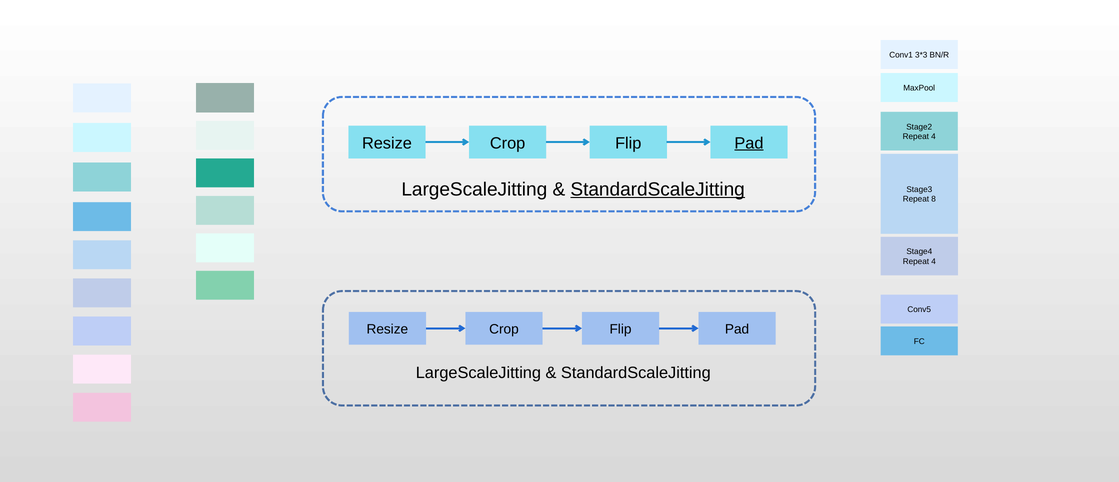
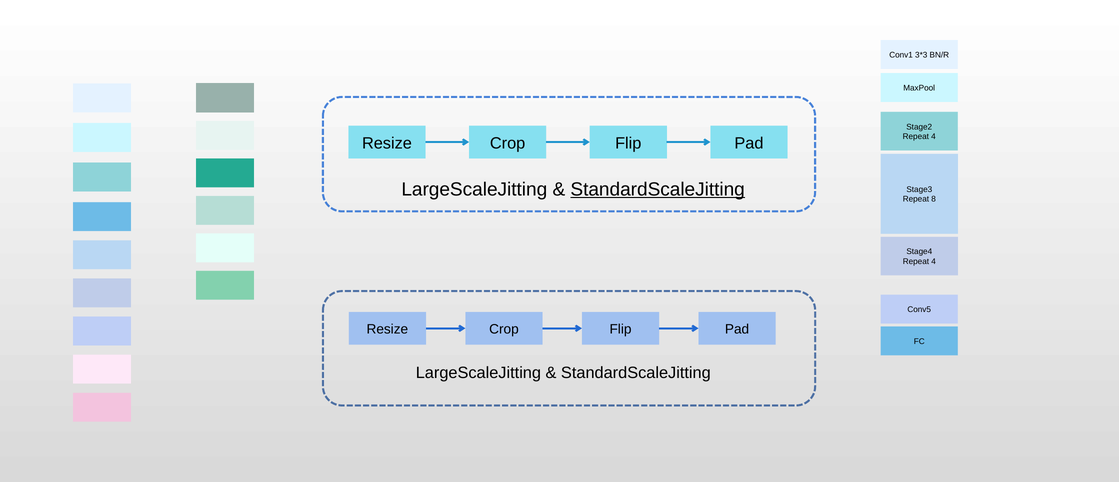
Pad underline: present -> none (749, 143)
